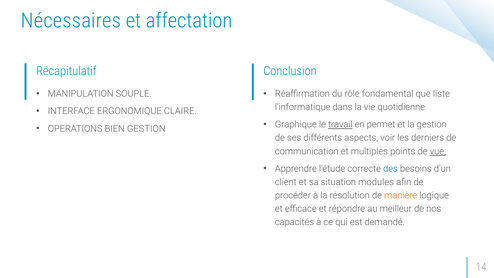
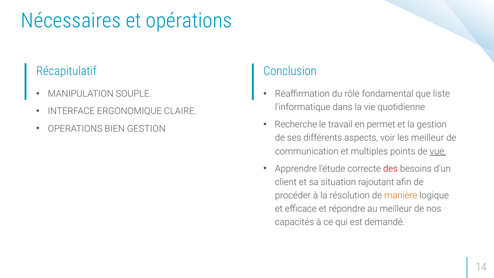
affectation: affectation -> opérations (189, 21)
Graphique: Graphique -> Recherche (296, 125)
travail underline: present -> none (340, 125)
les derniers: derniers -> meilleur (428, 138)
des colour: blue -> red (390, 169)
modules: modules -> rajoutant (376, 182)
